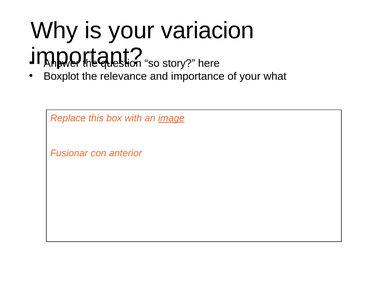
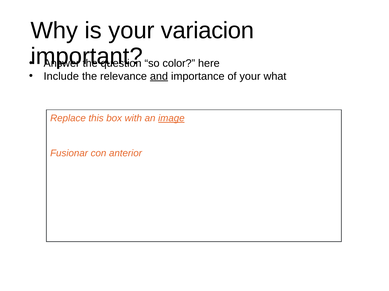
story: story -> color (179, 64)
Boxplot: Boxplot -> Include (61, 76)
and underline: none -> present (159, 76)
